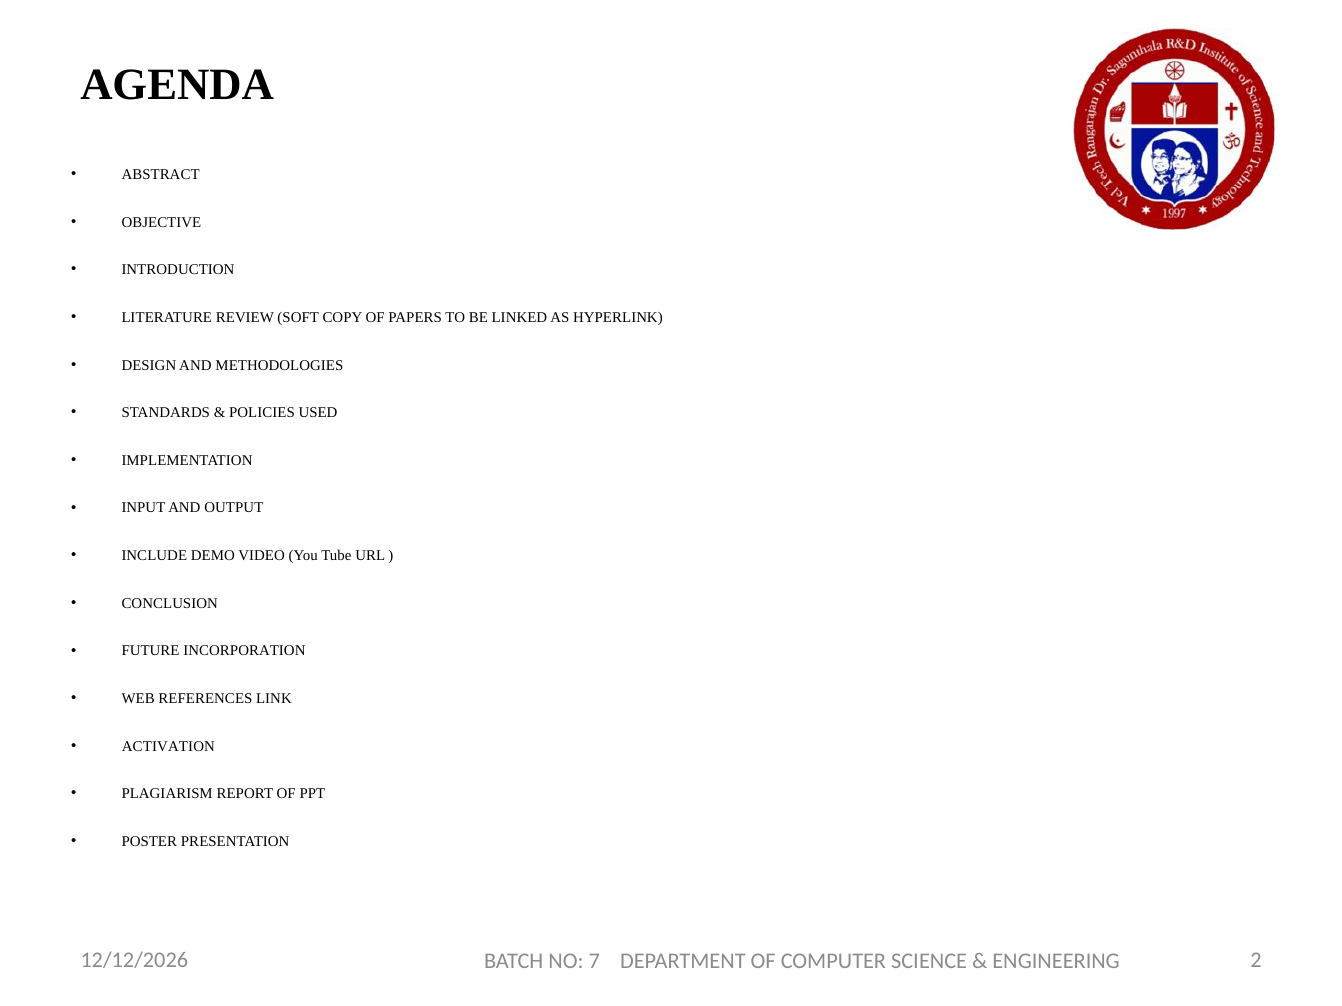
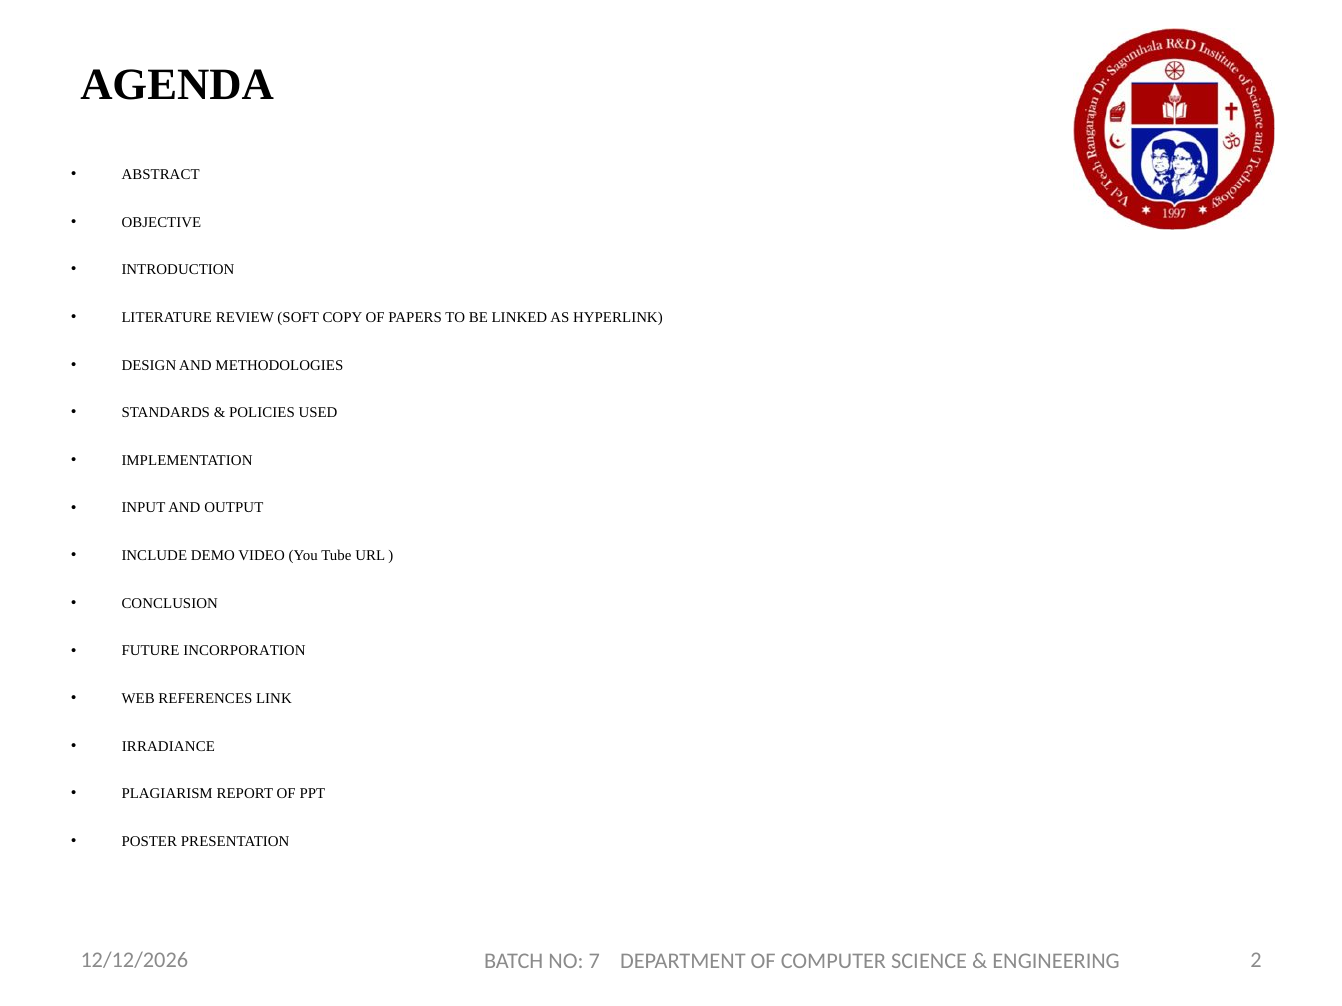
ACTIVATION: ACTIVATION -> IRRADIANCE (168, 747)
